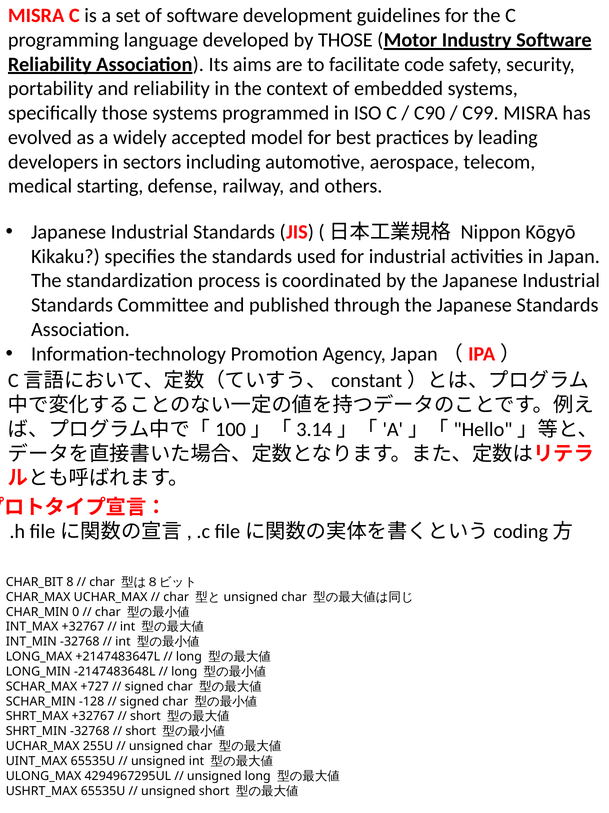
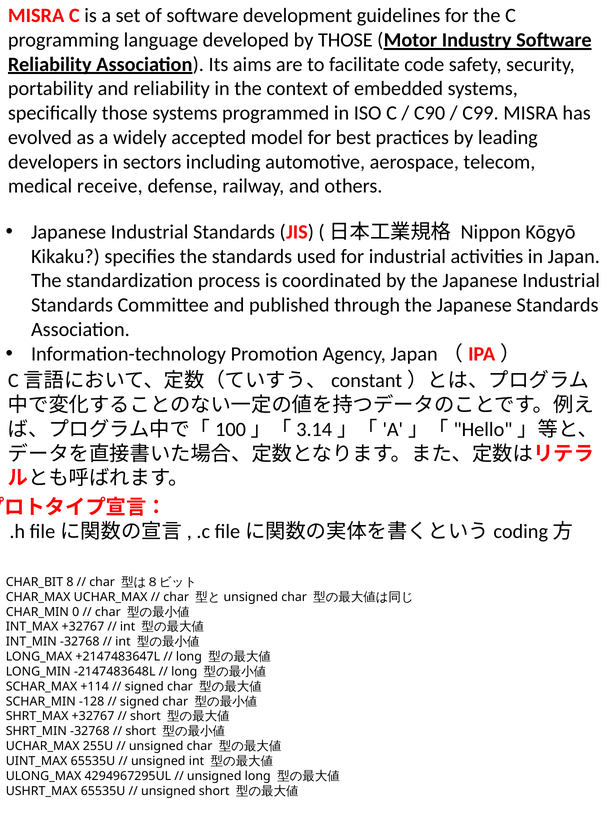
starting: starting -> receive (110, 186)
+727: +727 -> +114 (95, 686)
